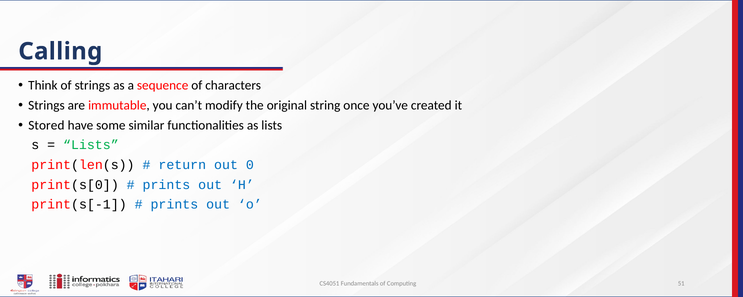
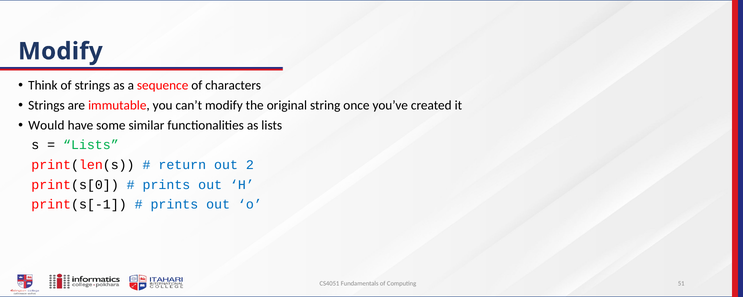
Calling: Calling -> Modify (60, 51)
Stored: Stored -> Would (46, 125)
0: 0 -> 2 (250, 165)
